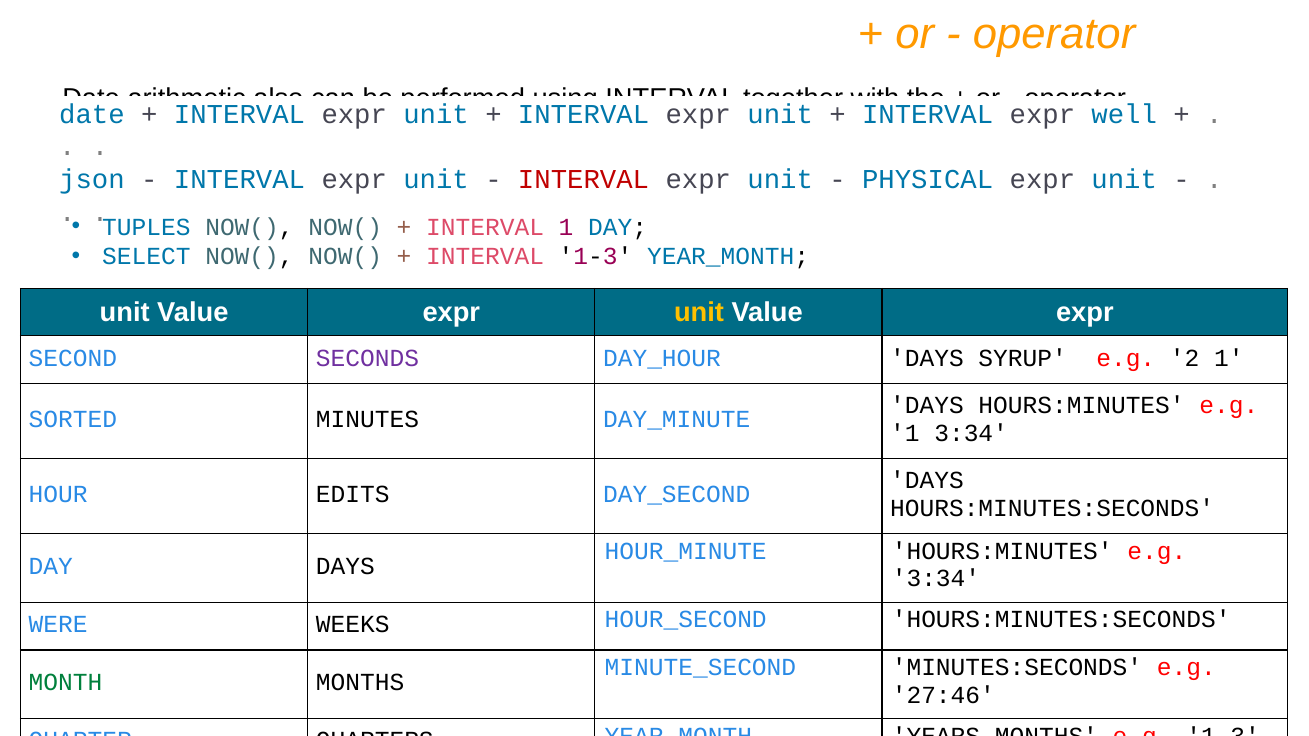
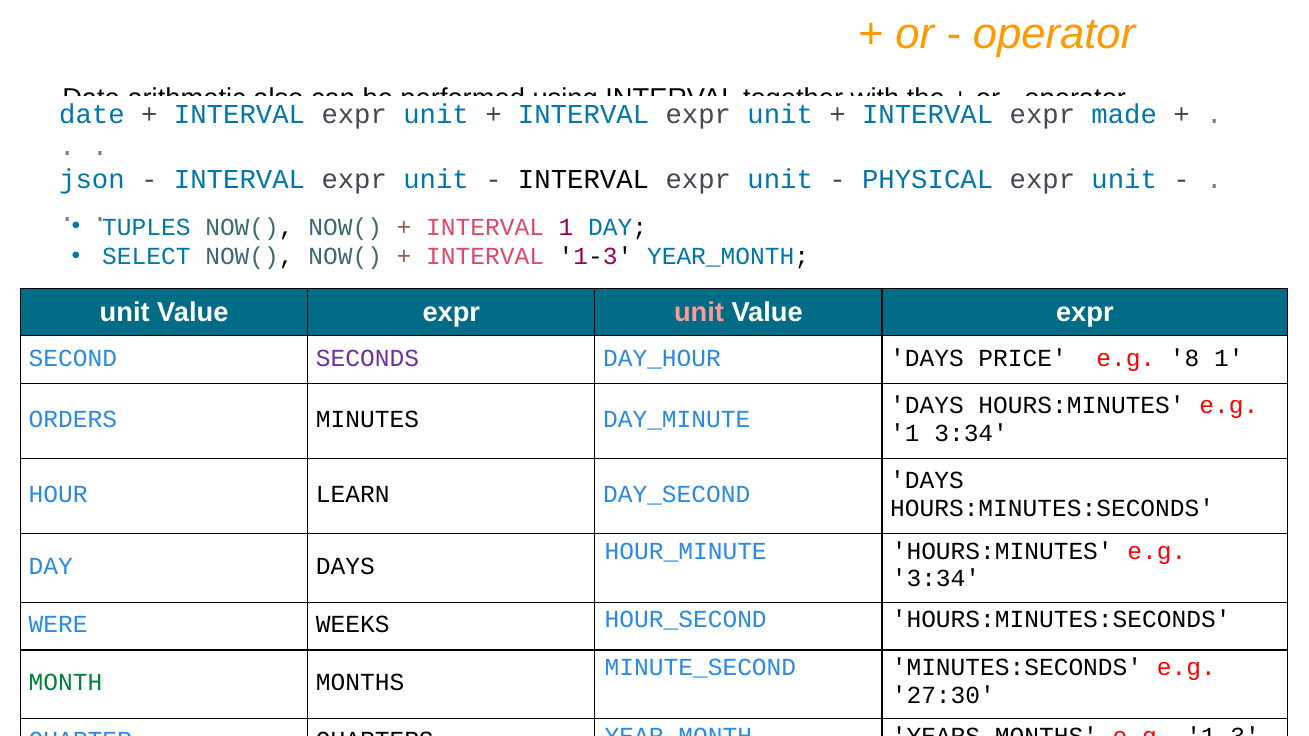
well: well -> made (1124, 114)
INTERVAL colour: red -> black (584, 180)
unit colour: yellow -> pink (699, 313)
SYRUP: SYRUP -> PRICE (1023, 358)
2: 2 -> 8 (1185, 358)
SORTED: SORTED -> ORDERS (73, 420)
EDITS: EDITS -> LEARN (353, 495)
27:46: 27:46 -> 27:30 (943, 695)
